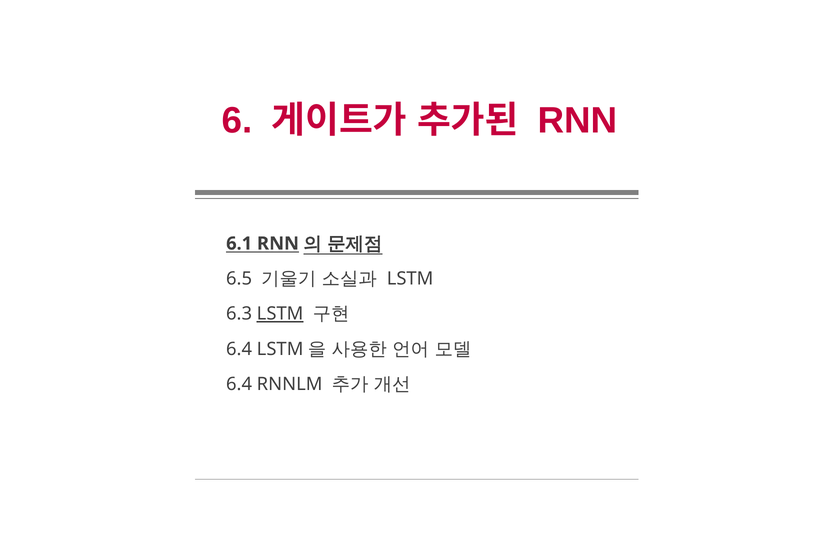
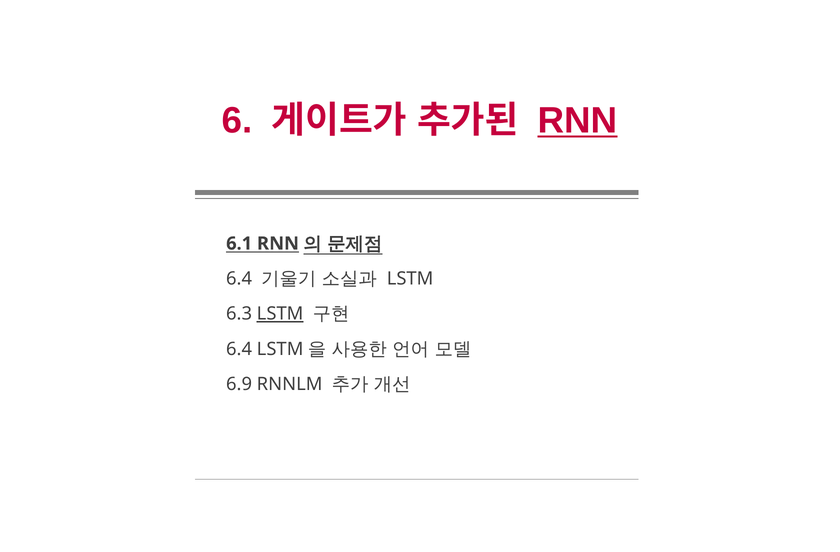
RNN underline: none -> present (577, 121)
6.5: 6.5 -> 6.4 (239, 279)
6.4: 6.4 -> 6.9 (239, 384)
